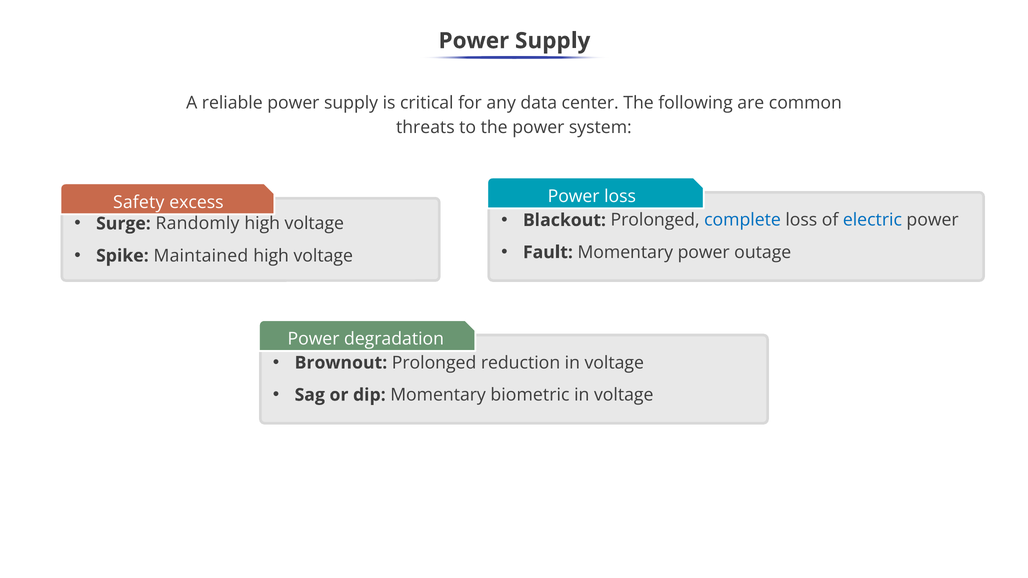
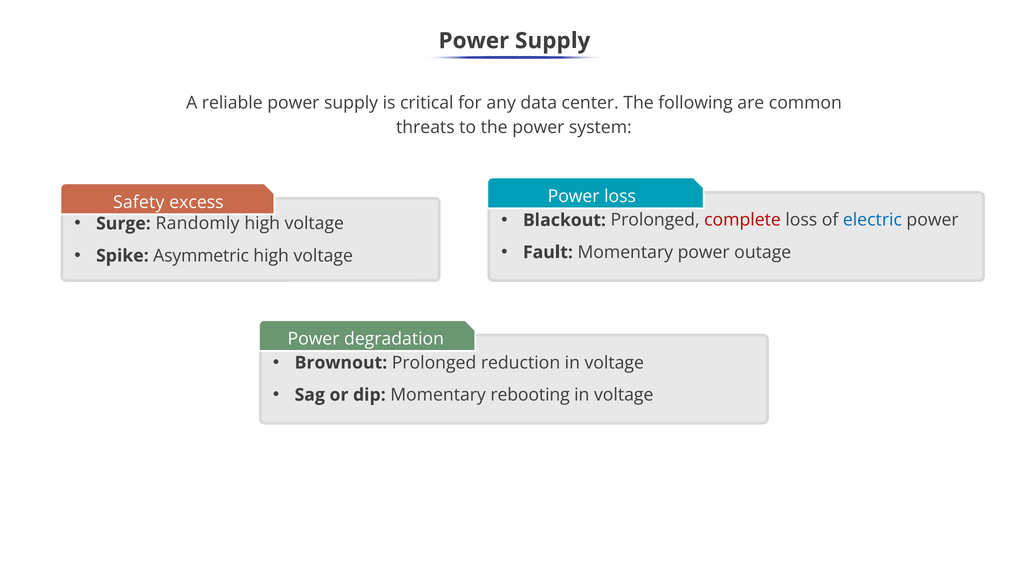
complete colour: blue -> red (743, 220)
Maintained: Maintained -> Asymmetric (201, 256)
biometric: biometric -> rebooting (530, 395)
